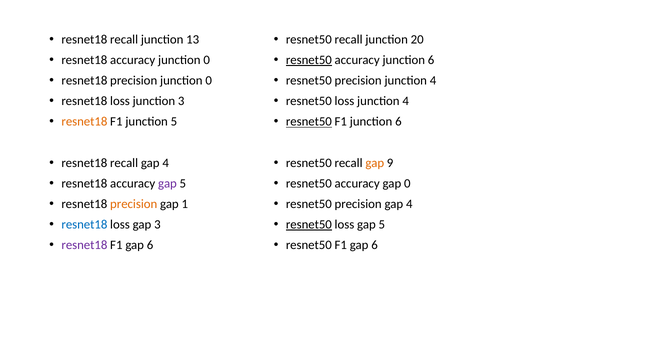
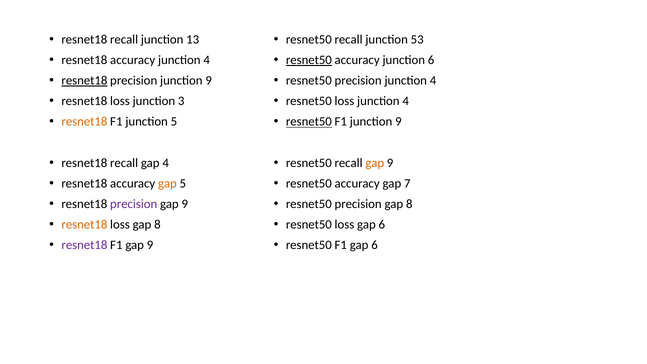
20: 20 -> 53 (417, 39)
accuracy junction 0: 0 -> 4 (207, 60)
resnet18 underline: none -> present (84, 80)
precision junction 0: 0 -> 9 (209, 80)
F1 junction 6: 6 -> 9 (398, 122)
gap colour: purple -> orange (167, 183)
gap 0: 0 -> 7 (407, 183)
precision colour: orange -> purple (134, 204)
1: 1 -> 9 (185, 204)
precision gap 4: 4 -> 8 (409, 204)
resnet18 colour: blue -> orange (84, 224)
loss gap 3: 3 -> 8 (157, 224)
resnet50 underline: present -> none (309, 224)
loss gap 5: 5 -> 6 (382, 224)
6: 6 -> 9 (150, 245)
